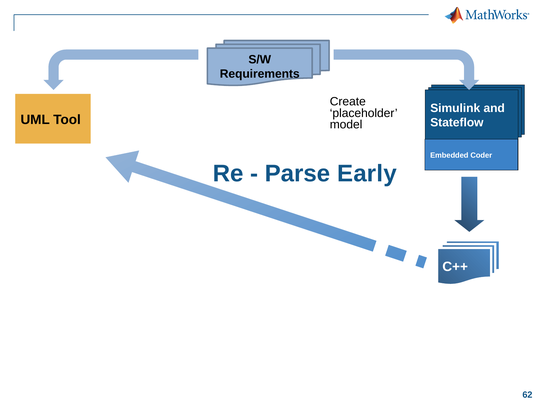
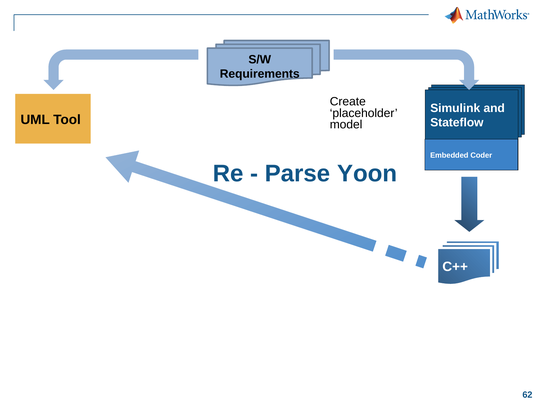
Early: Early -> Yoon (367, 174)
